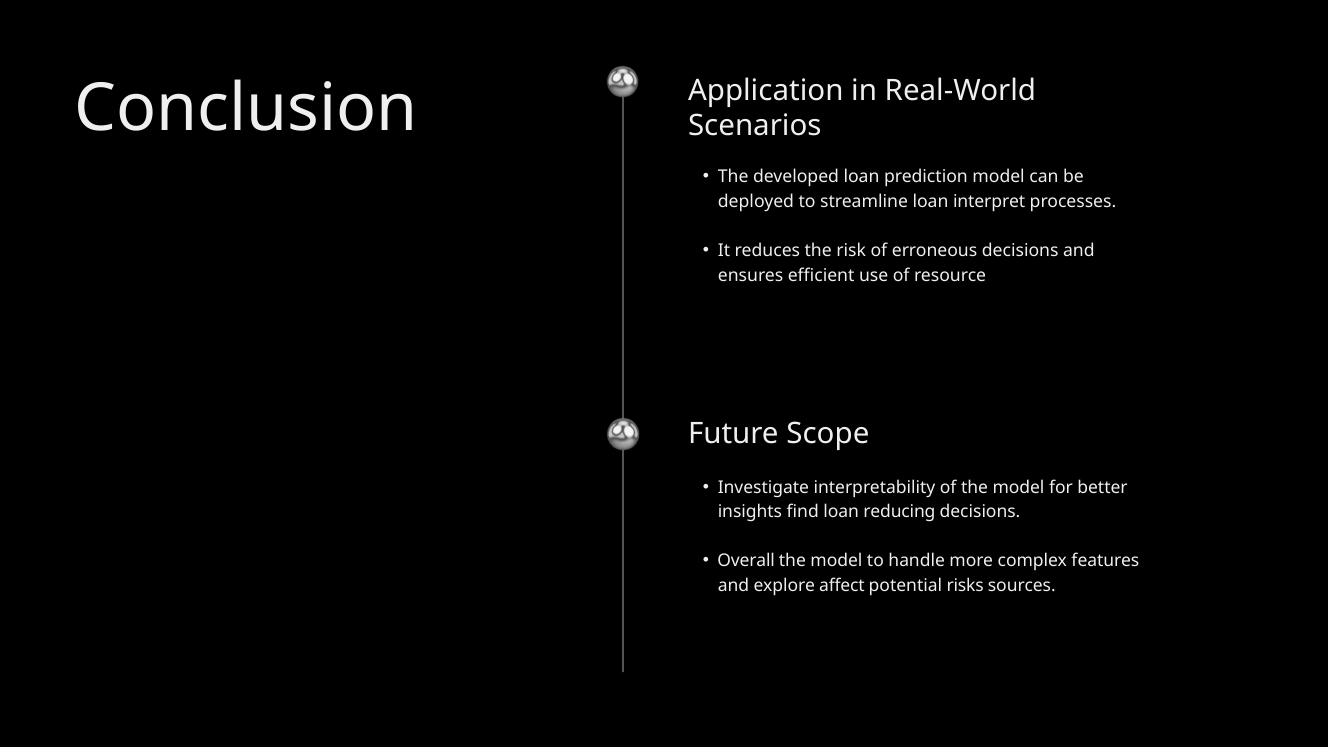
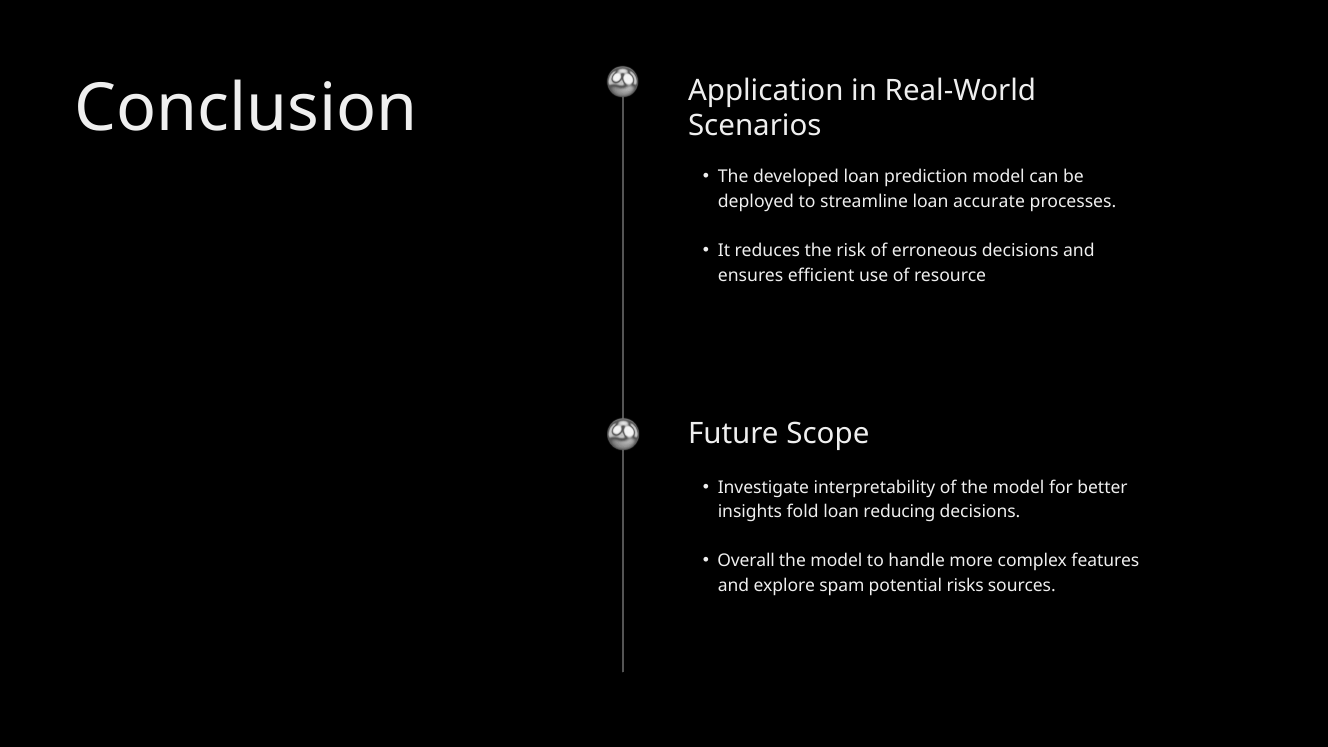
interpret: interpret -> accurate (989, 201)
find: find -> fold (803, 512)
affect: affect -> spam (842, 585)
